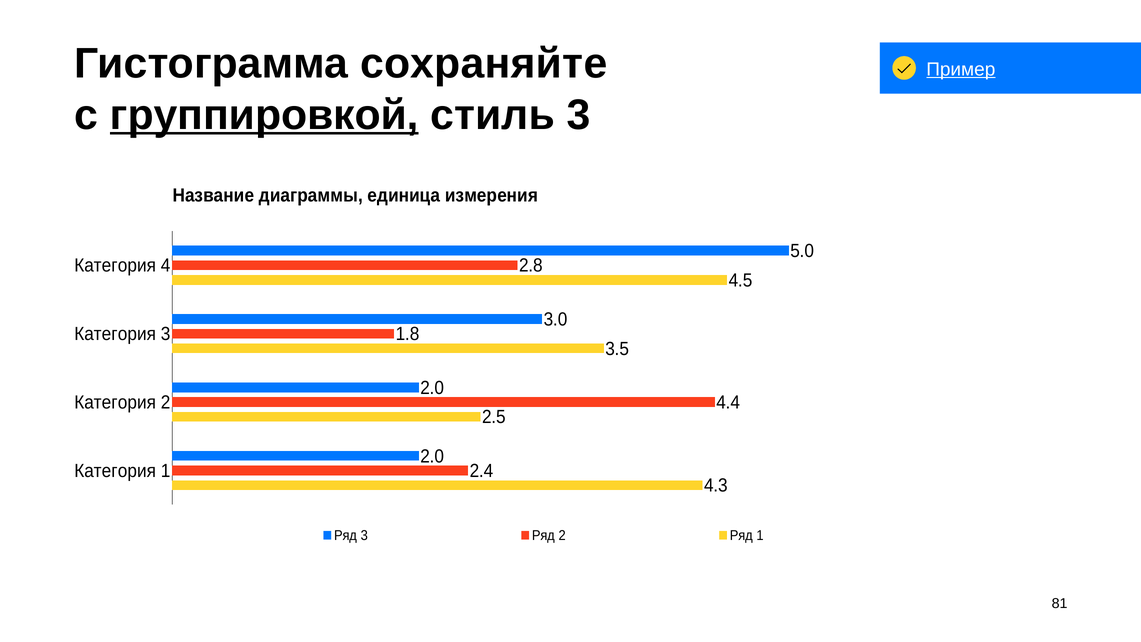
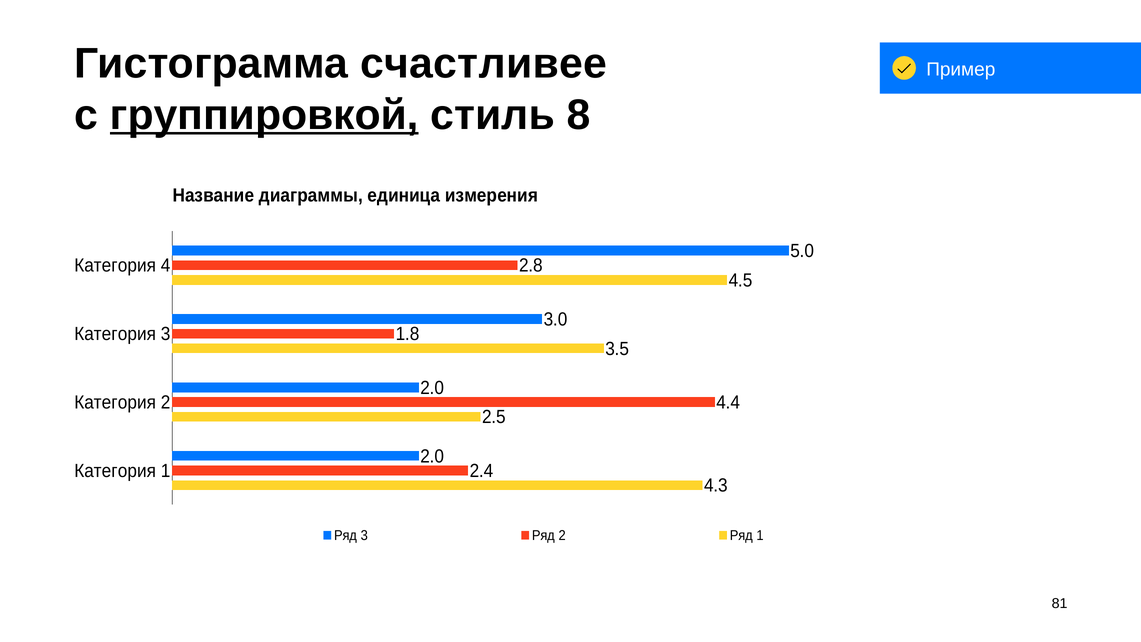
сохраняйте: сохраняйте -> счастливее (484, 64)
Пример underline: present -> none (961, 69)
стиль 3: 3 -> 8 (579, 115)
